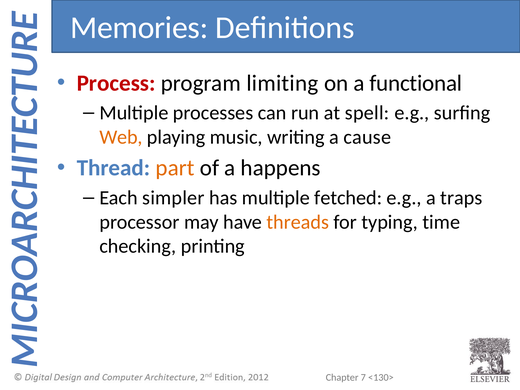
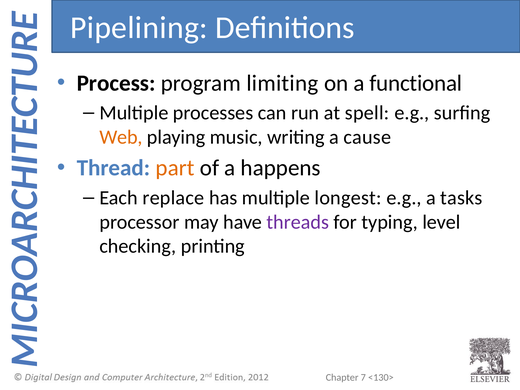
Memories: Memories -> Pipelining (139, 28)
Process colour: red -> black (116, 83)
simpler: simpler -> replace (173, 198)
fetched: fetched -> longest (348, 198)
traps: traps -> tasks (461, 198)
threads colour: orange -> purple (298, 222)
time: time -> level (441, 222)
